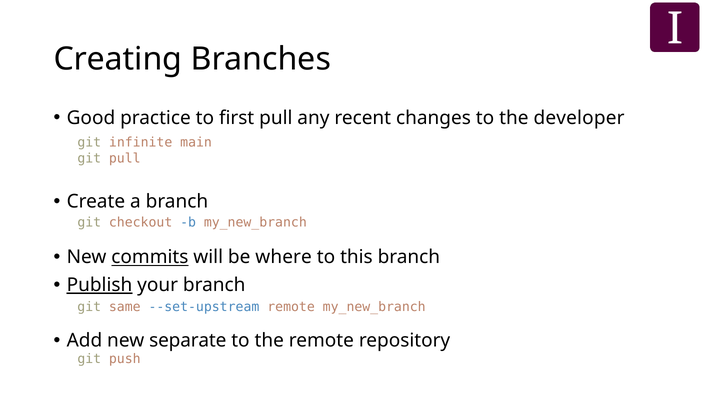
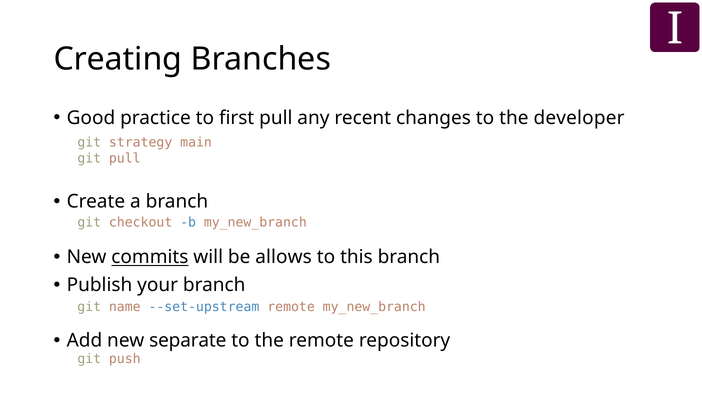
infinite: infinite -> strategy (141, 143)
where: where -> allows (284, 257)
Publish underline: present -> none (99, 285)
same: same -> name (125, 307)
